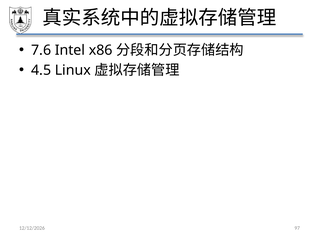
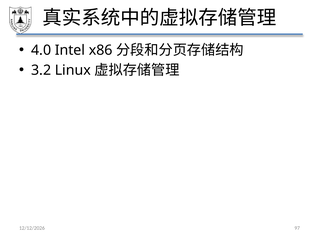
7.6: 7.6 -> 4.0 (41, 50)
4.5: 4.5 -> 3.2 (41, 70)
